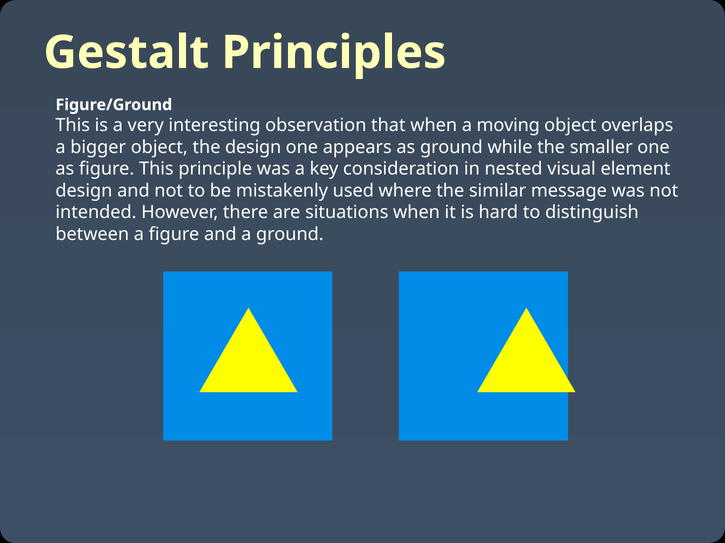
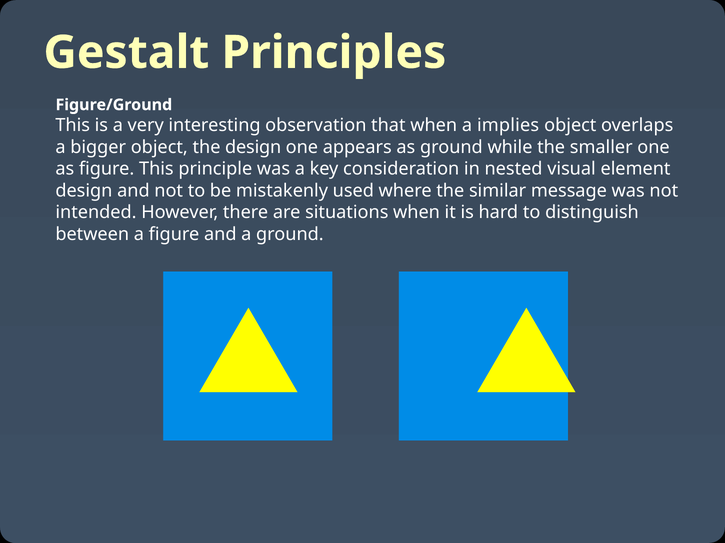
moving: moving -> implies (508, 126)
